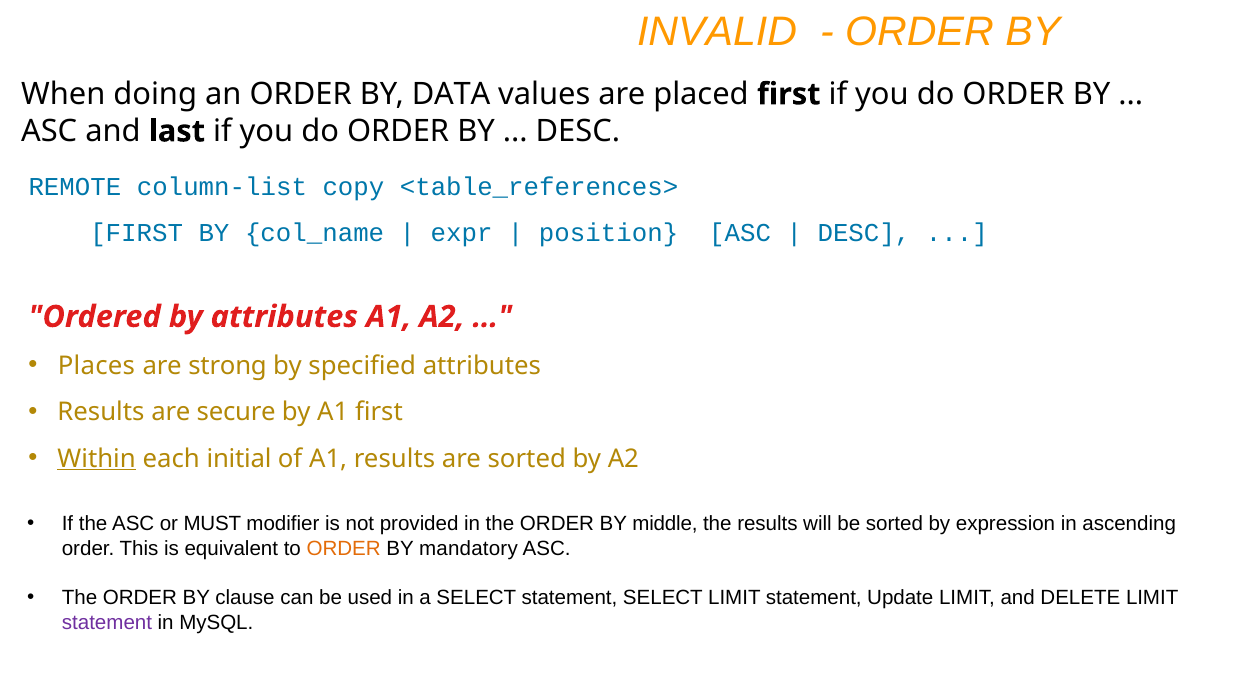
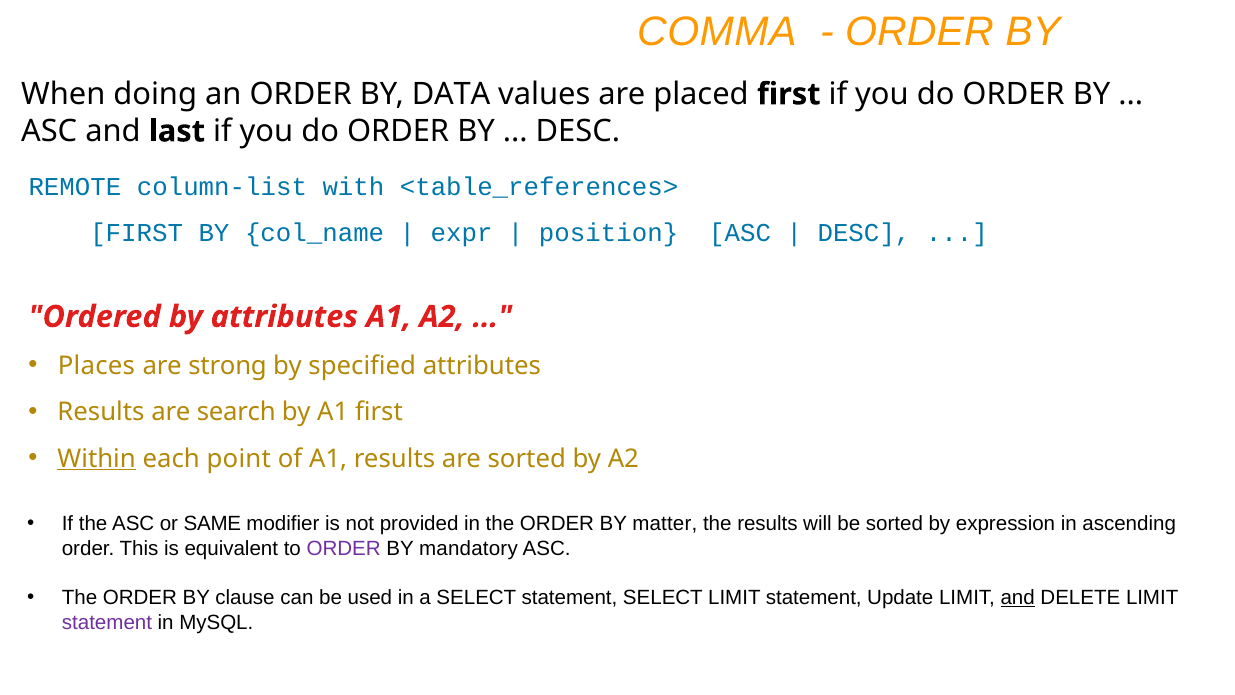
INVALID: INVALID -> COMMA (717, 32)
copy: copy -> with (353, 187)
secure: secure -> search (236, 412)
initial: initial -> point (239, 458)
MUST: MUST -> SAME (212, 523)
middle: middle -> matter (665, 523)
ORDER colour: orange -> purple (344, 548)
and underline: none -> present (1018, 597)
